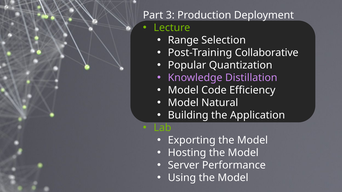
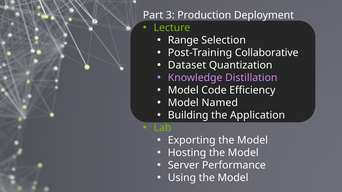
Popular: Popular -> Dataset (187, 65)
Natural: Natural -> Named (220, 103)
